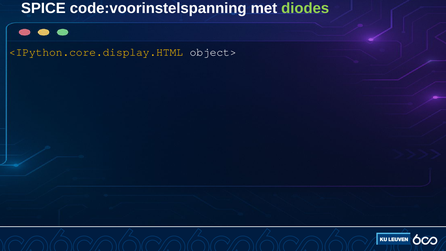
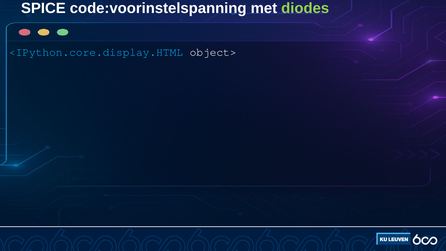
<IPython.core.display.HTML colour: yellow -> light blue (96, 52)
